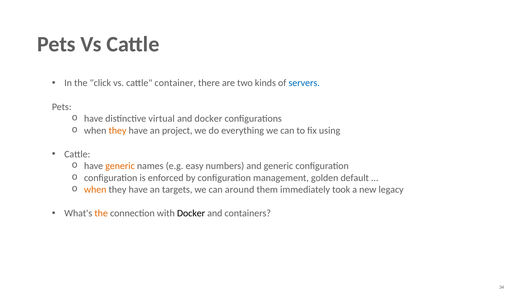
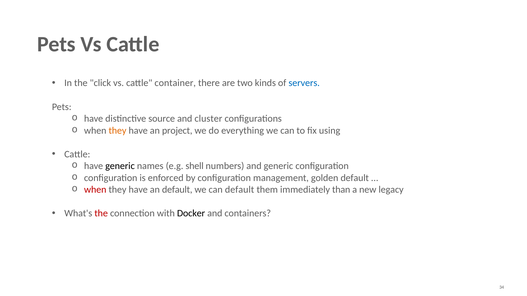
virtual: virtual -> source (162, 119)
and docker: docker -> cluster (208, 119)
generic colour: orange -> black (120, 166)
easy: easy -> shell (195, 166)
when colour: orange -> red (95, 190)
an targets: targets -> default (177, 190)
can around: around -> default (240, 190)
took: took -> than (341, 190)
the colour: orange -> red (101, 214)
